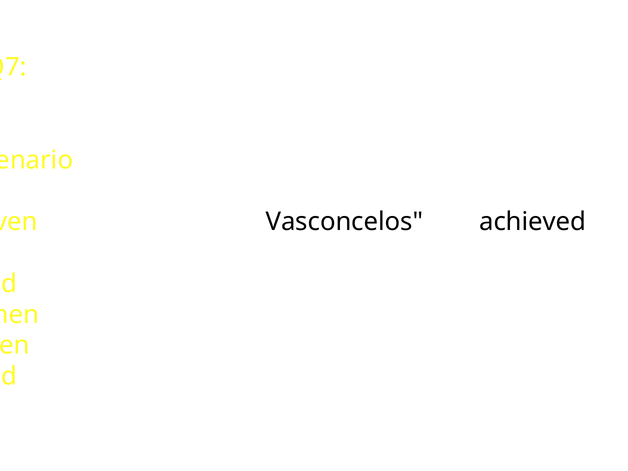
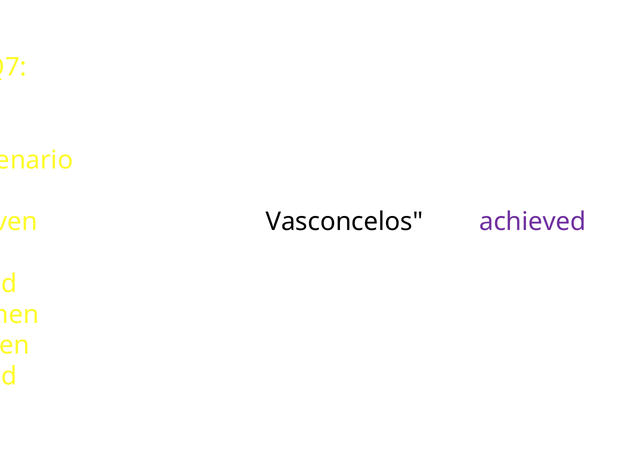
achieved colour: black -> purple (533, 222)
